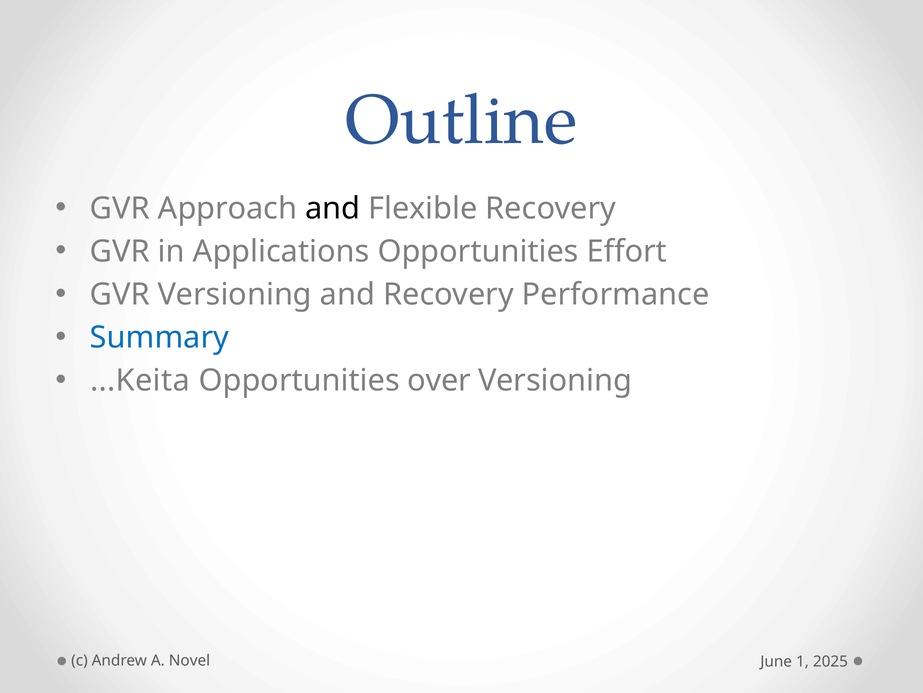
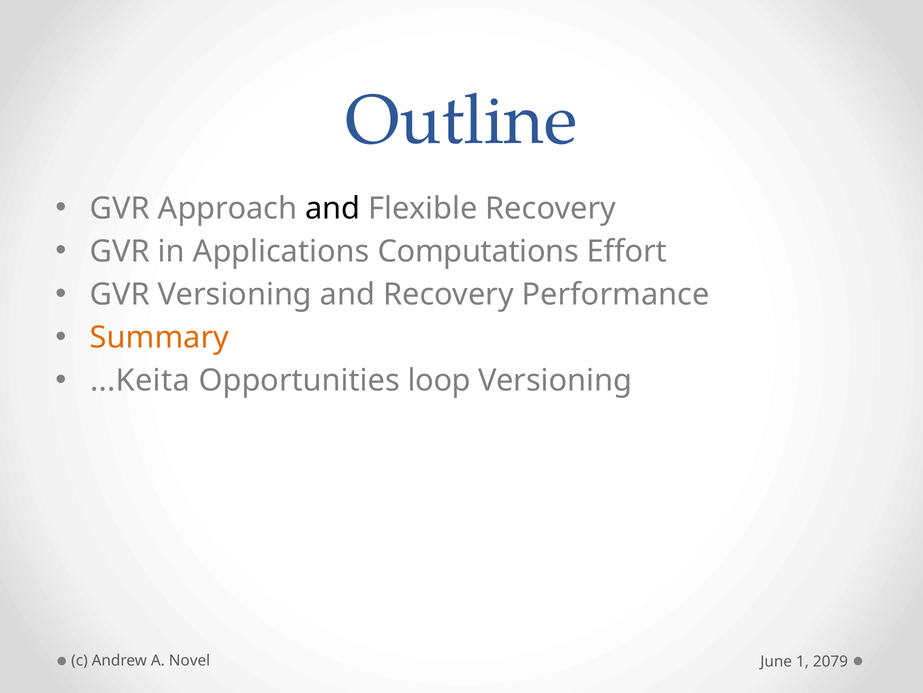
Applications Opportunities: Opportunities -> Computations (478, 251)
Summary colour: blue -> orange (159, 337)
over: over -> loop (439, 380)
2025: 2025 -> 2079 (830, 661)
